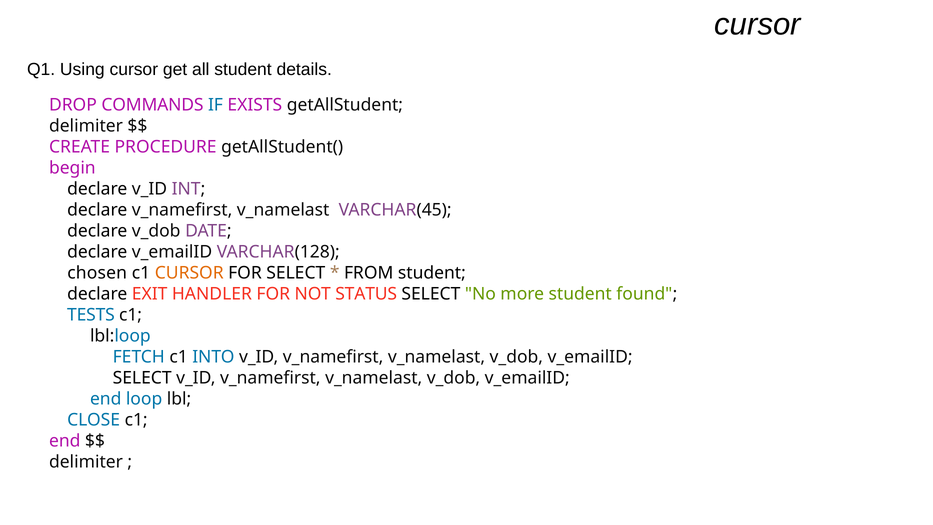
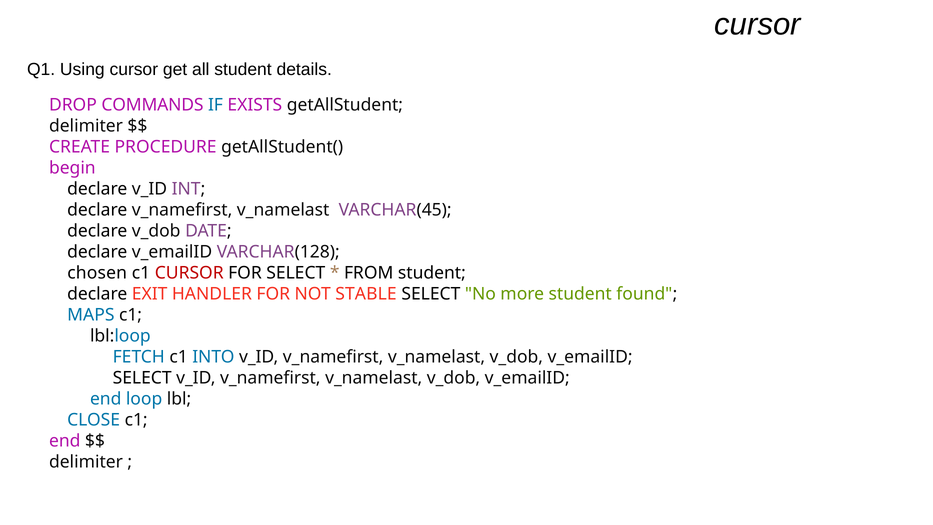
CURSOR colour: orange -> red (189, 273)
STATUS: STATUS -> STABLE (366, 294)
TESTS: TESTS -> MAPS (91, 315)
